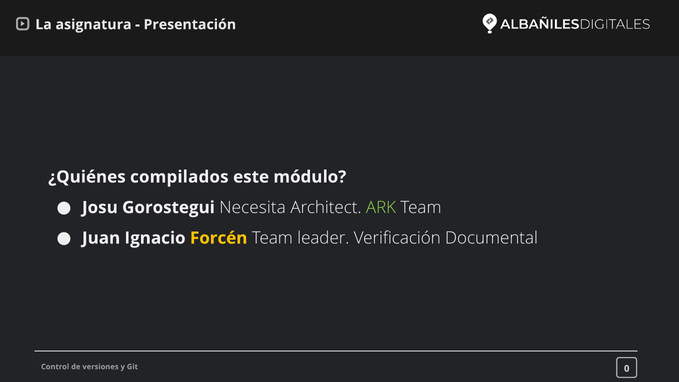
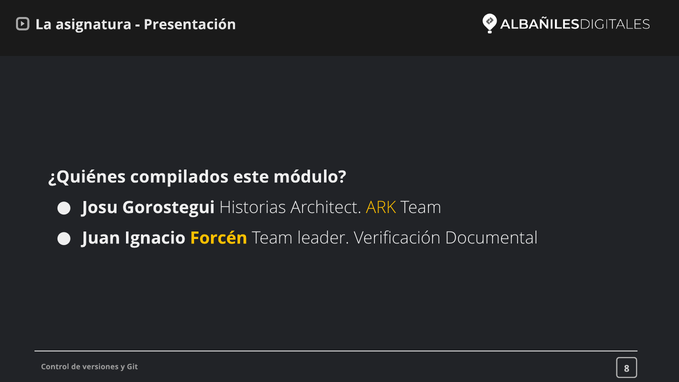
Necesita: Necesita -> Historias (253, 208)
ARK colour: light green -> yellow (381, 208)
0: 0 -> 8 (627, 369)
